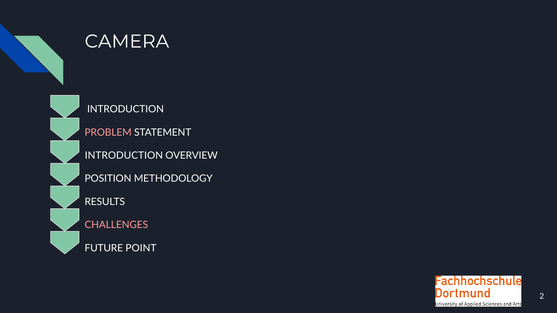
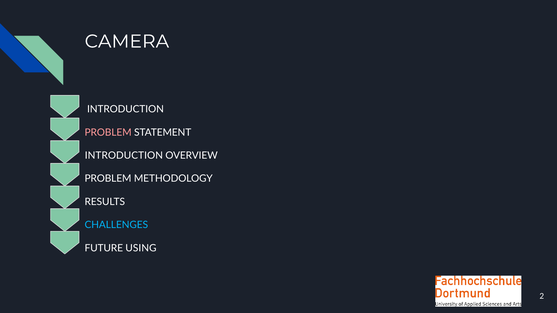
POSITION: POSITION -> PROBLEM (108, 179)
CHALLENGES colour: pink -> light blue (116, 225)
POINT: POINT -> USING (141, 248)
